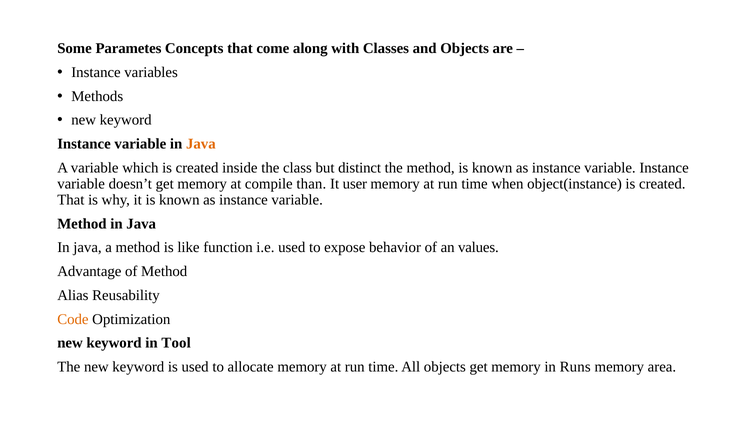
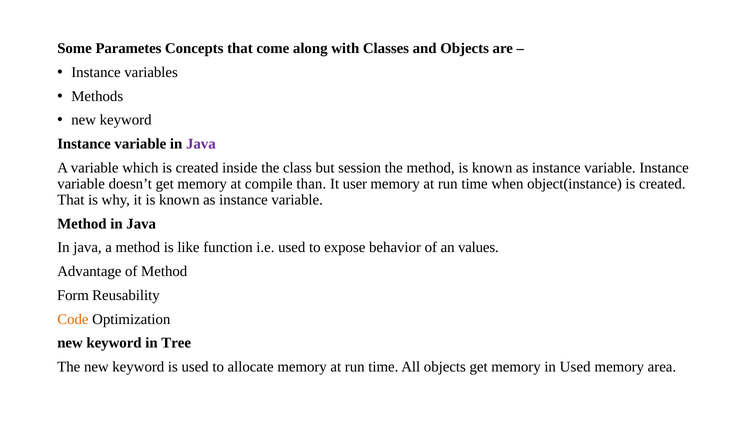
Java colour: orange -> purple (201, 144)
distinct: distinct -> session (360, 168)
Alias: Alias -> Form (73, 296)
Tool: Tool -> Tree (176, 343)
in Runs: Runs -> Used (575, 367)
